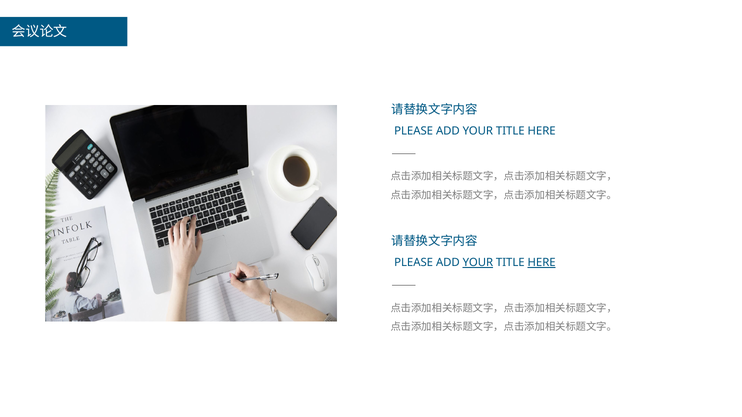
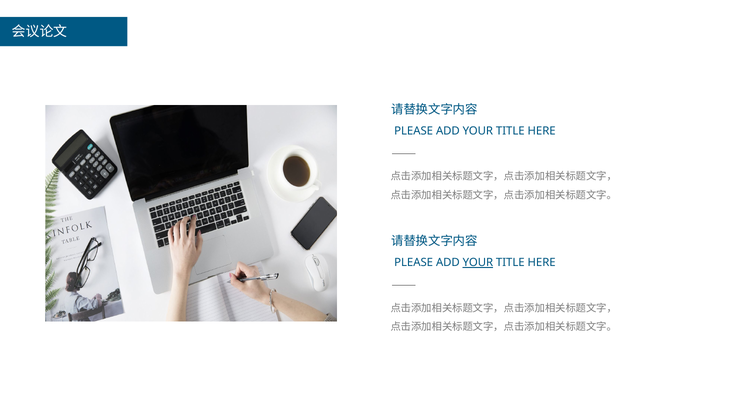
HERE underline: present -> none (542, 263)
